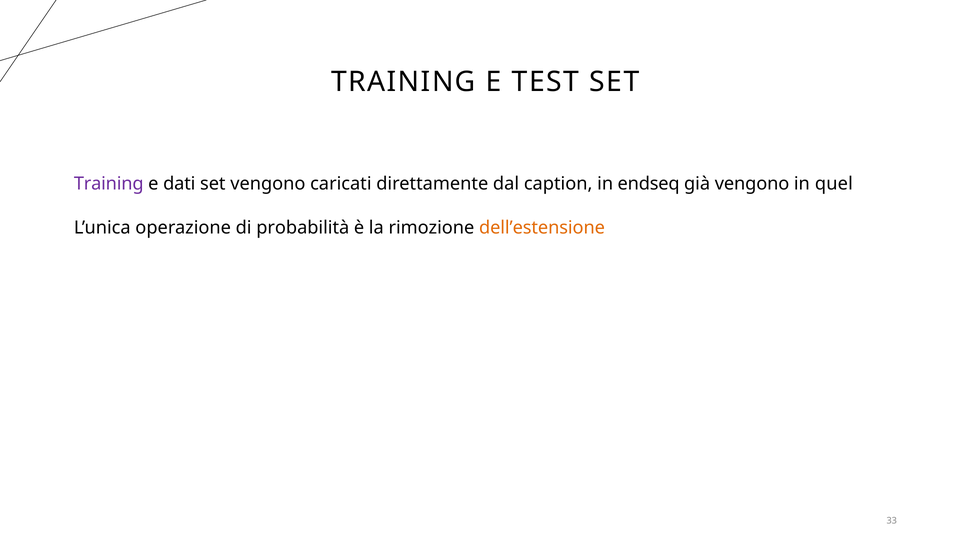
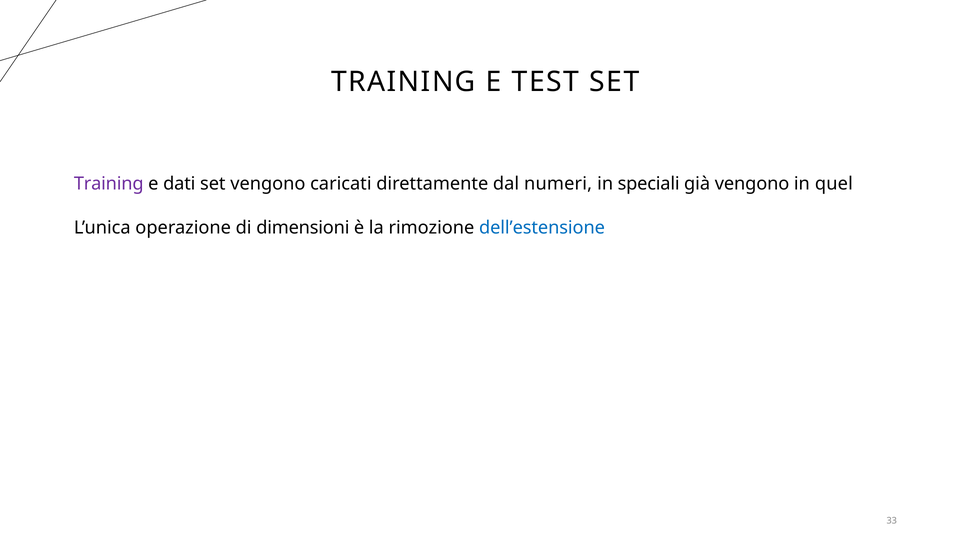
caption: caption -> numeri (558, 184)
endseq: endseq -> speciali (649, 184)
probabilità: probabilità -> dimensioni (303, 228)
dell’estensione colour: orange -> blue (542, 228)
